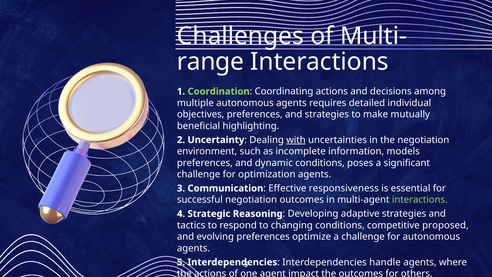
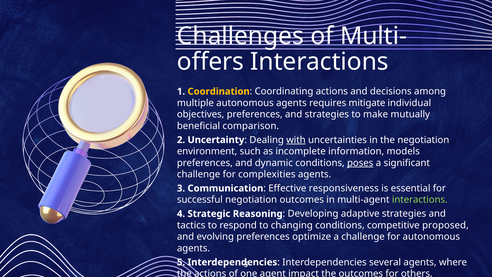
range: range -> offers (210, 61)
Coordination colour: light green -> yellow (219, 91)
detailed: detailed -> mitigate (367, 103)
highlighting: highlighting -> comparison (251, 126)
poses underline: none -> present (360, 163)
optimization: optimization -> complexities (267, 174)
handle: handle -> several (385, 262)
